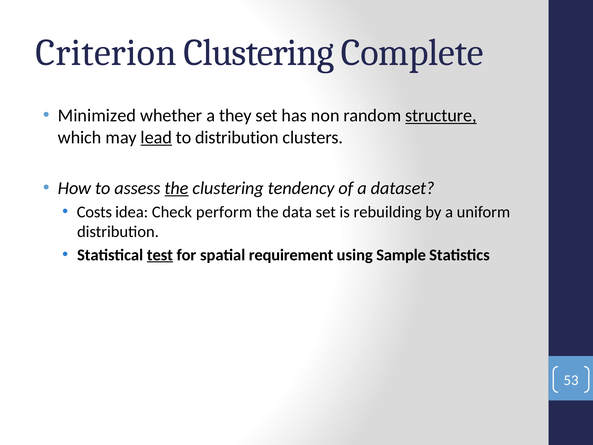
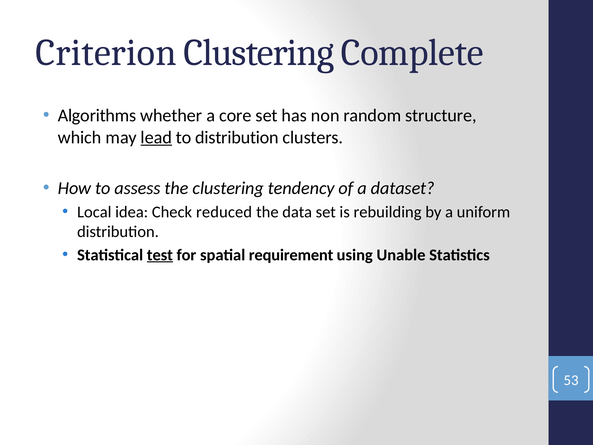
Minimized: Minimized -> Algorithms (97, 116)
they: they -> core (235, 116)
structure underline: present -> none (441, 116)
the underline: present -> none (177, 188)
Costs: Costs -> Local (94, 212)
perform: perform -> reduced (224, 212)
Sample: Sample -> Unable (401, 255)
